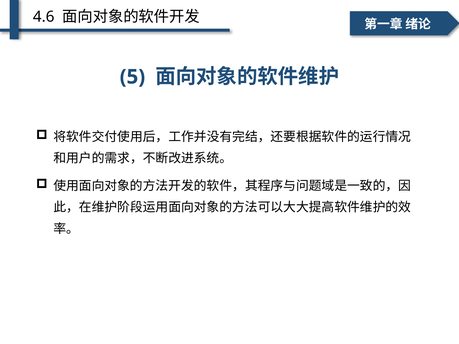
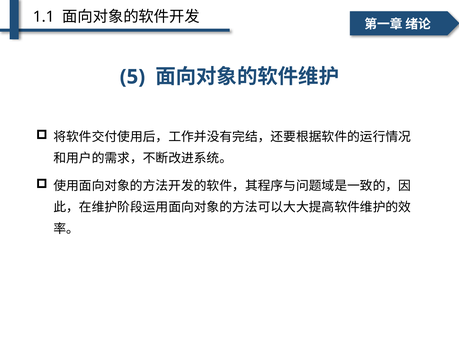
4.6: 4.6 -> 1.1 (44, 17)
